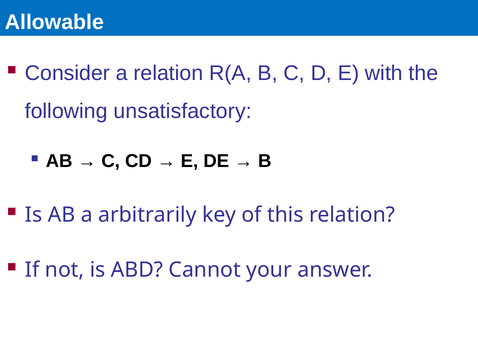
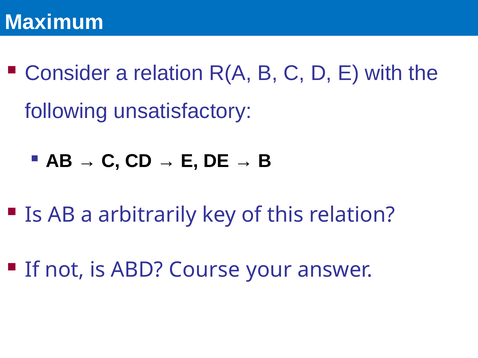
Allowable: Allowable -> Maximum (54, 22)
Cannot: Cannot -> Course (205, 270)
